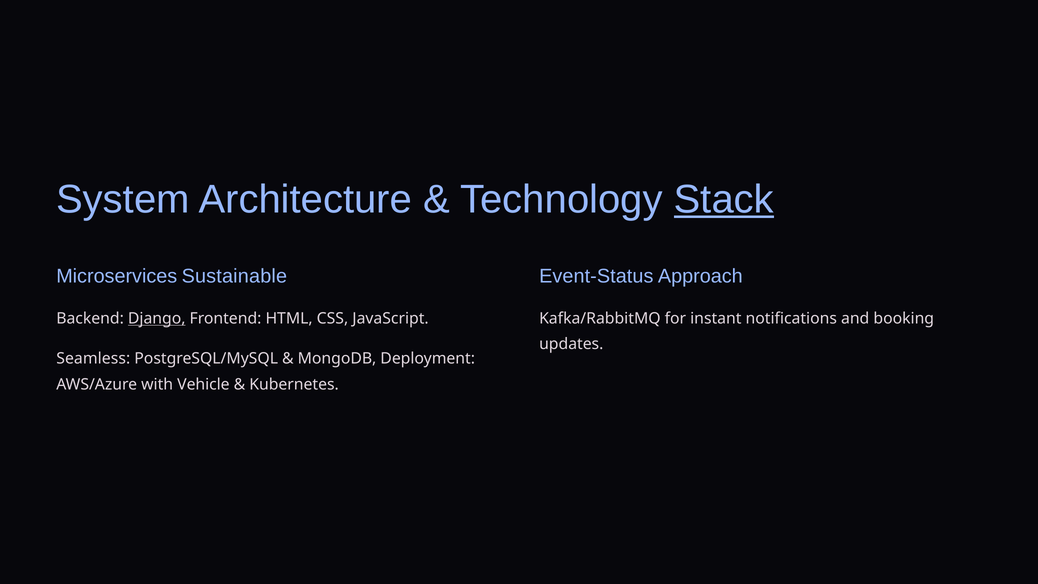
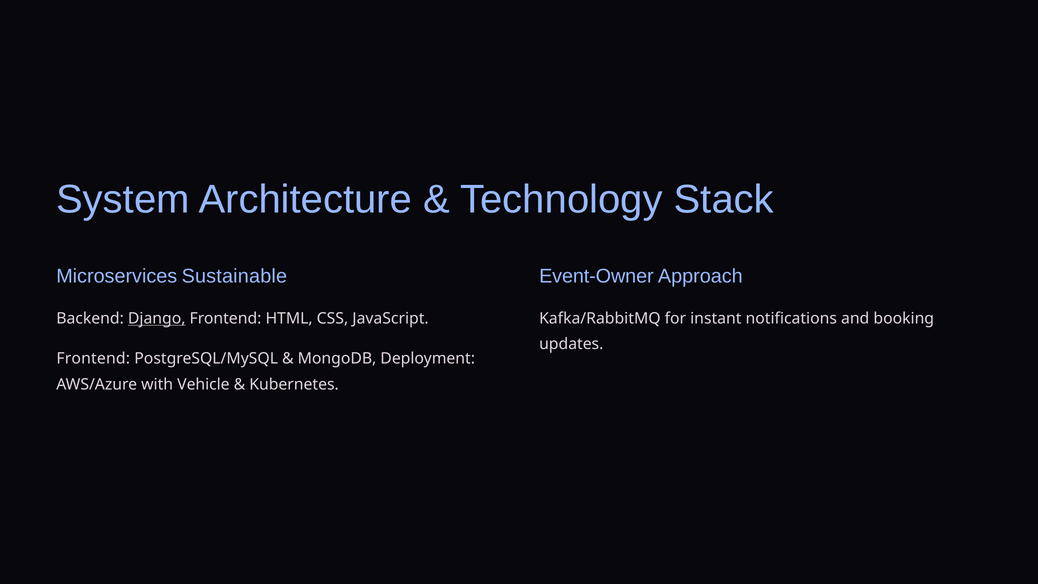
Stack underline: present -> none (724, 199)
Event-Status: Event-Status -> Event-Owner (596, 276)
Seamless: Seamless -> Frontend (93, 359)
